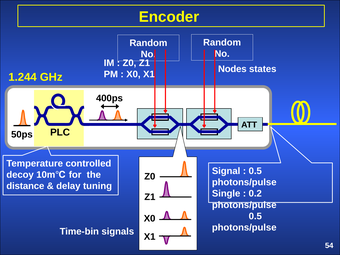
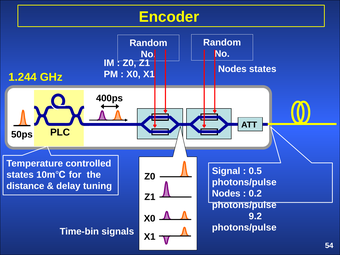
decoy: decoy -> states (20, 175)
Single: Single -> Nodes (226, 194)
0.5: 0.5 -> 9.2 (255, 216)
